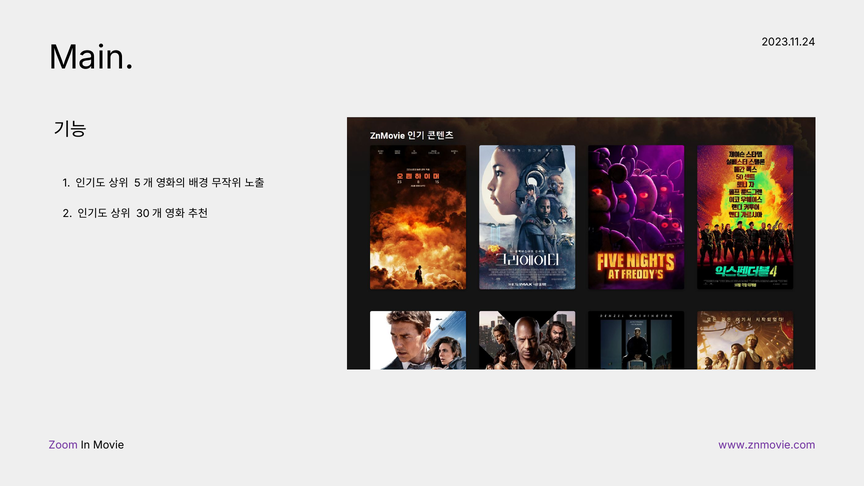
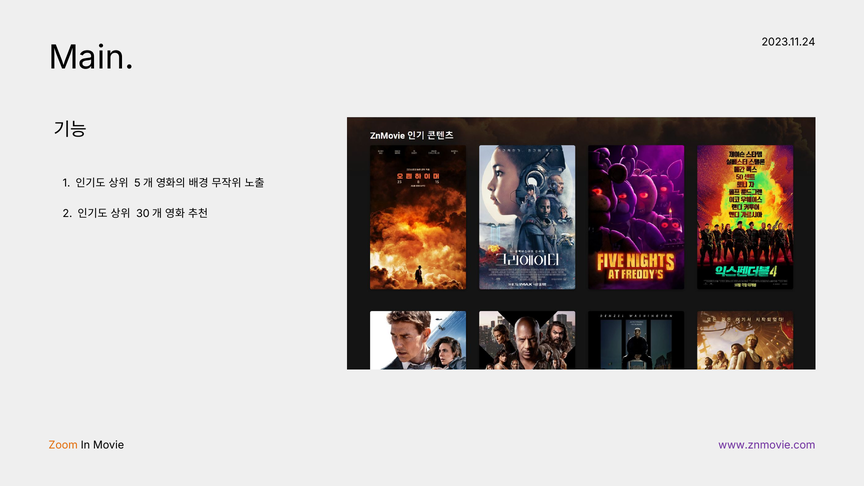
Zoom colour: purple -> orange (63, 445)
